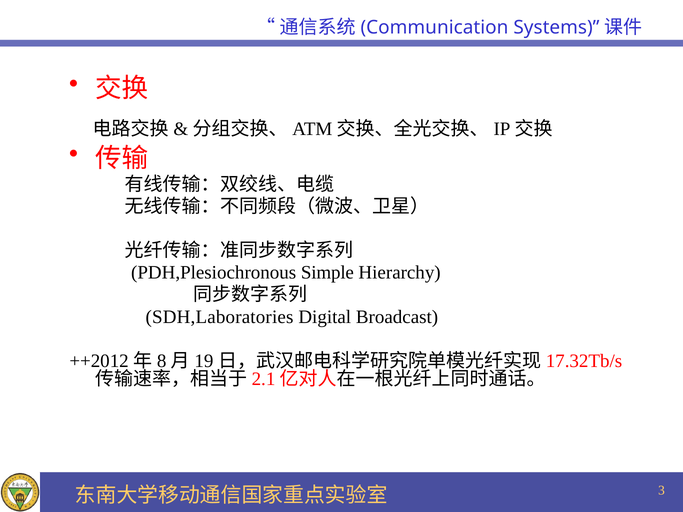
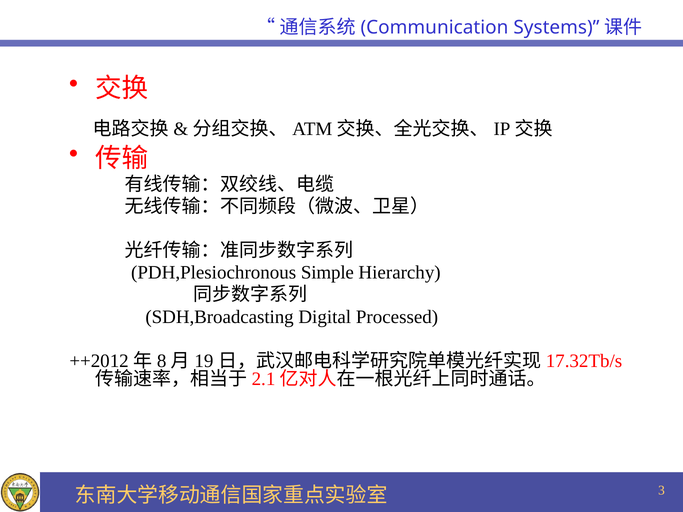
SDH,Laboratories: SDH,Laboratories -> SDH,Broadcasting (220, 317)
Broadcast: Broadcast -> Processed (397, 317)
